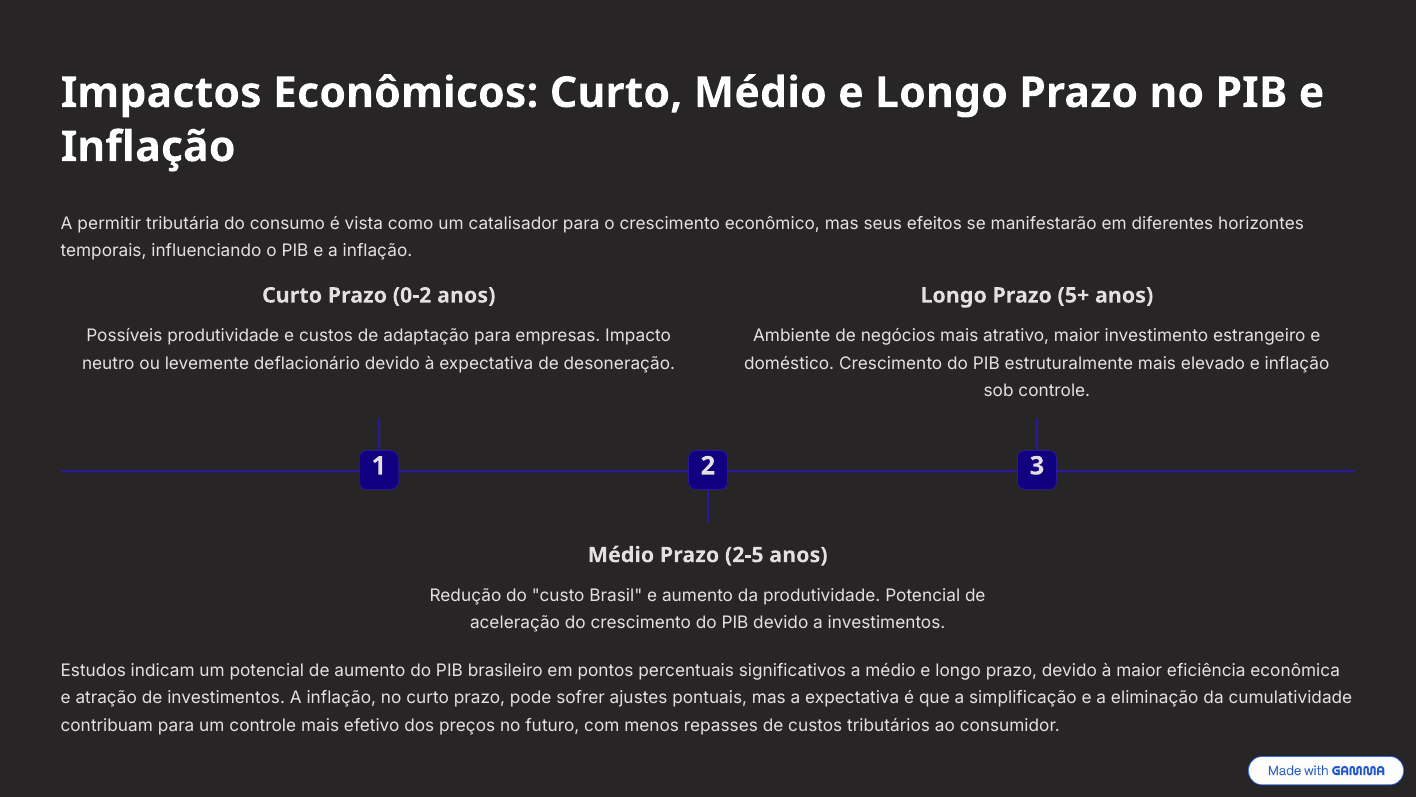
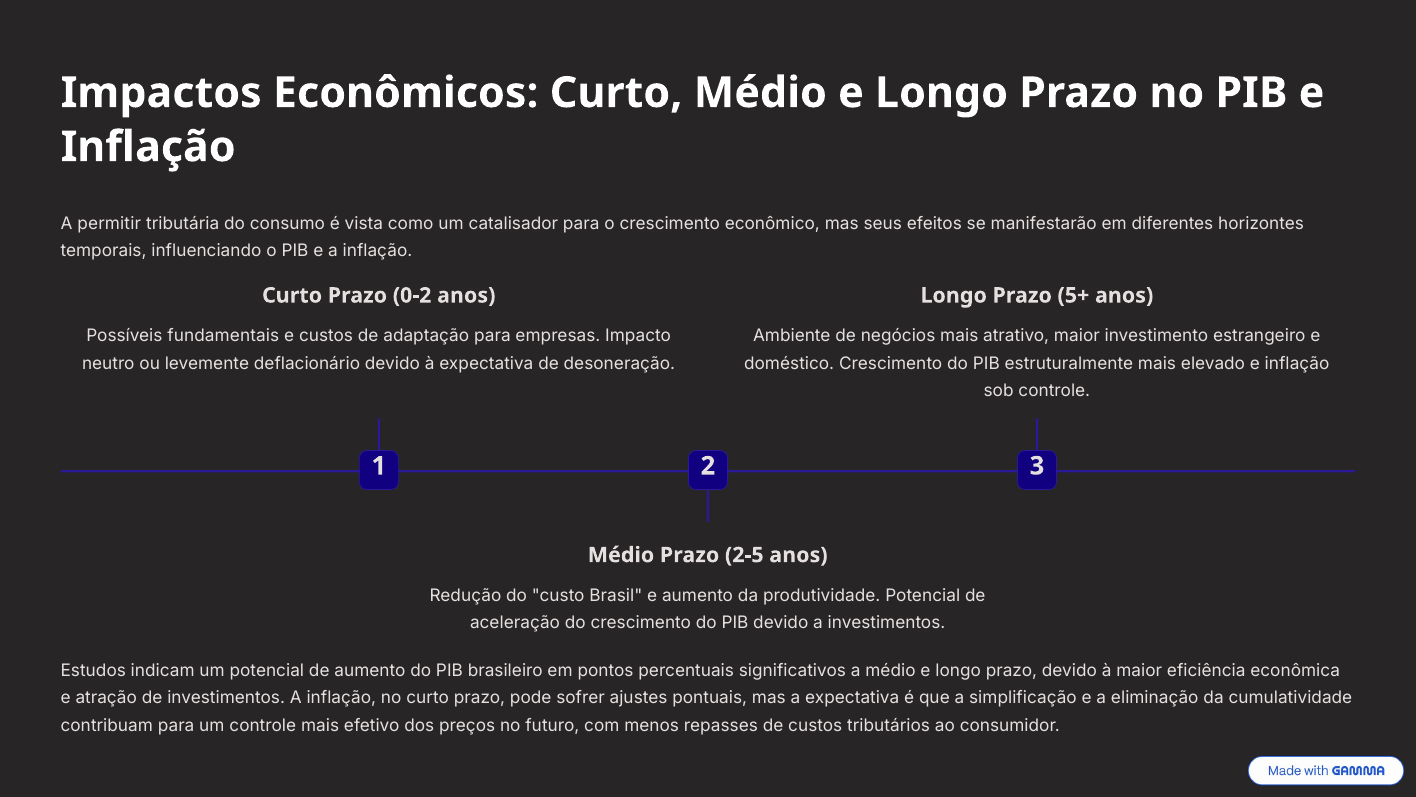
Possíveis produtividade: produtividade -> fundamentais (223, 336)
